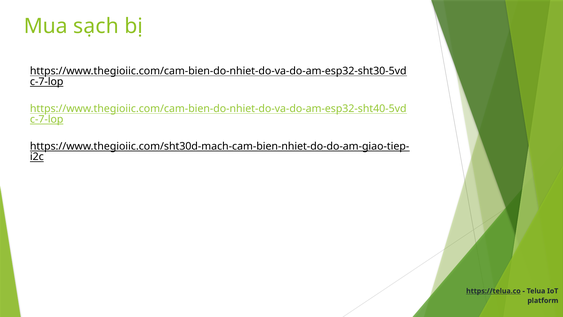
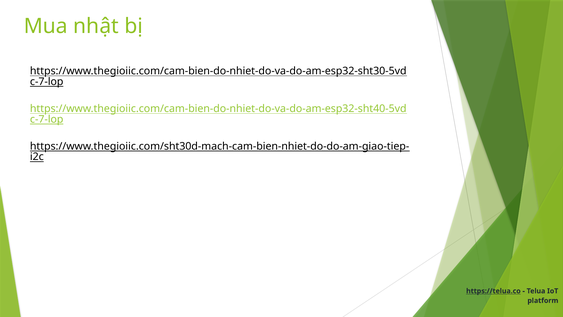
sạch: sạch -> nhật (96, 26)
